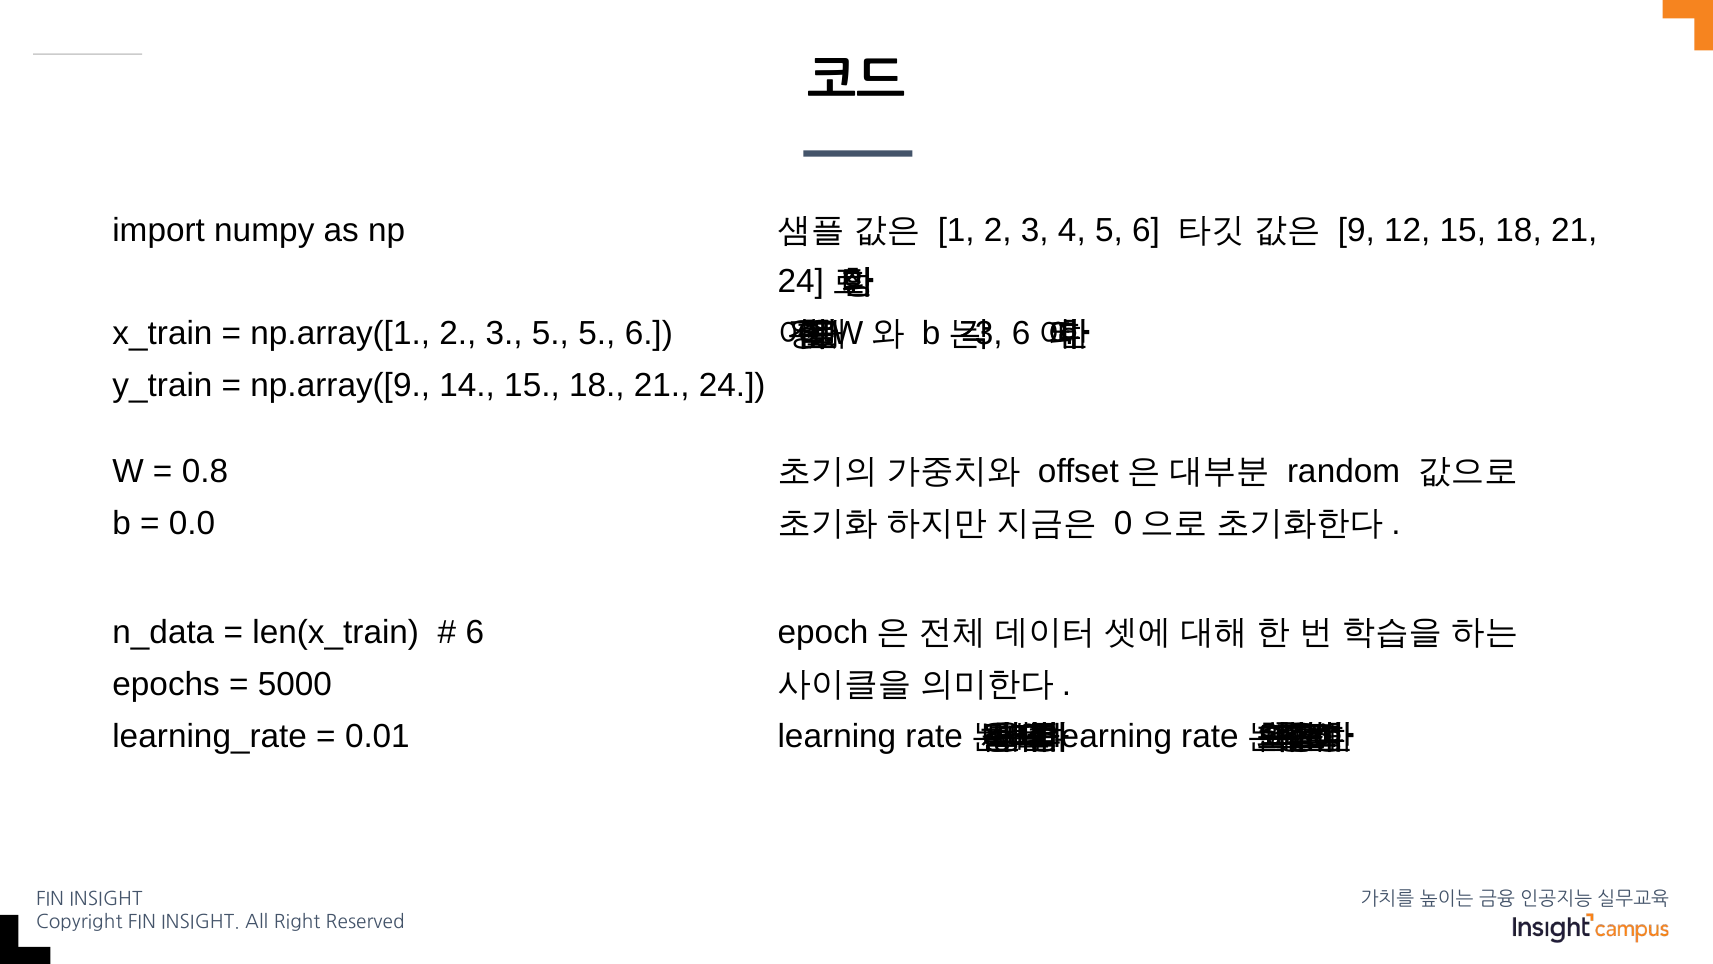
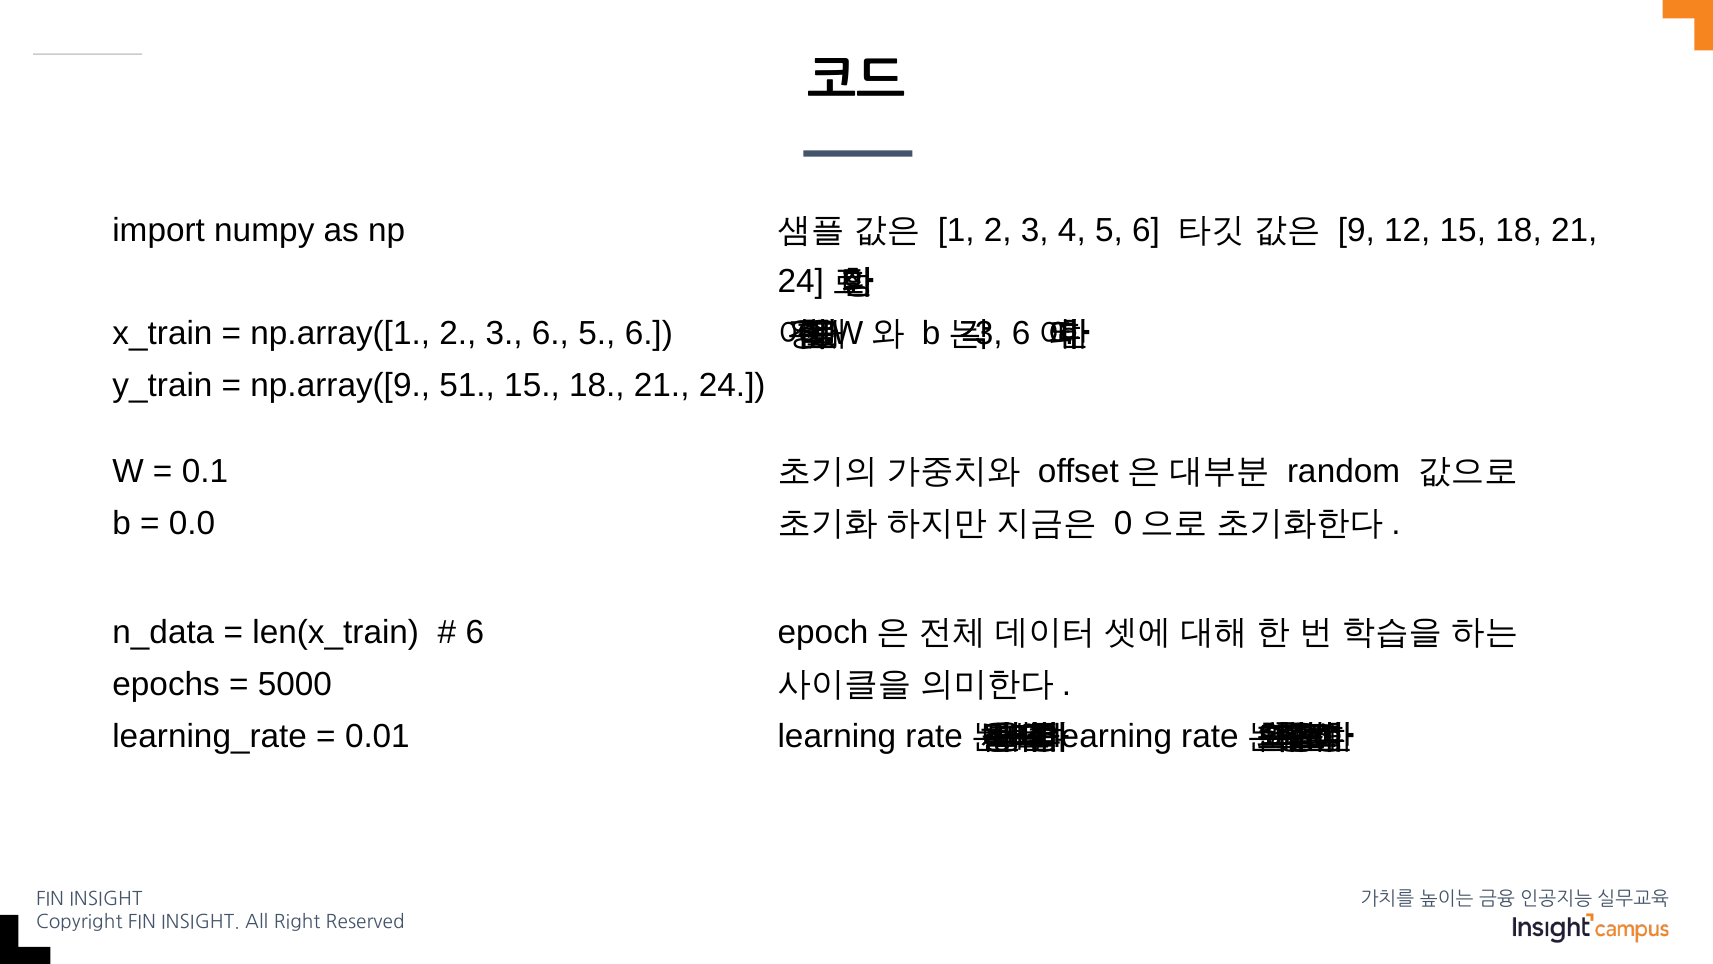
3 5: 5 -> 6 (550, 334)
14: 14 -> 51 (467, 386)
0.8: 0.8 -> 0.1 (205, 471)
